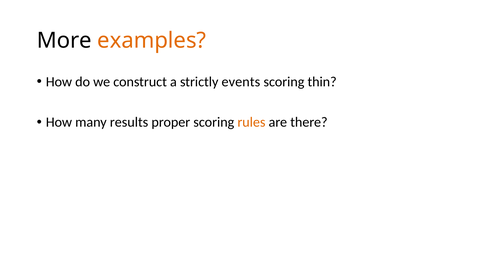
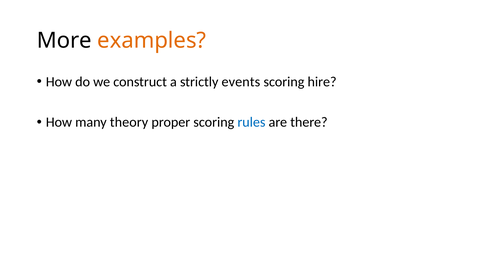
thin: thin -> hire (322, 82)
results: results -> theory (129, 122)
rules colour: orange -> blue (251, 122)
